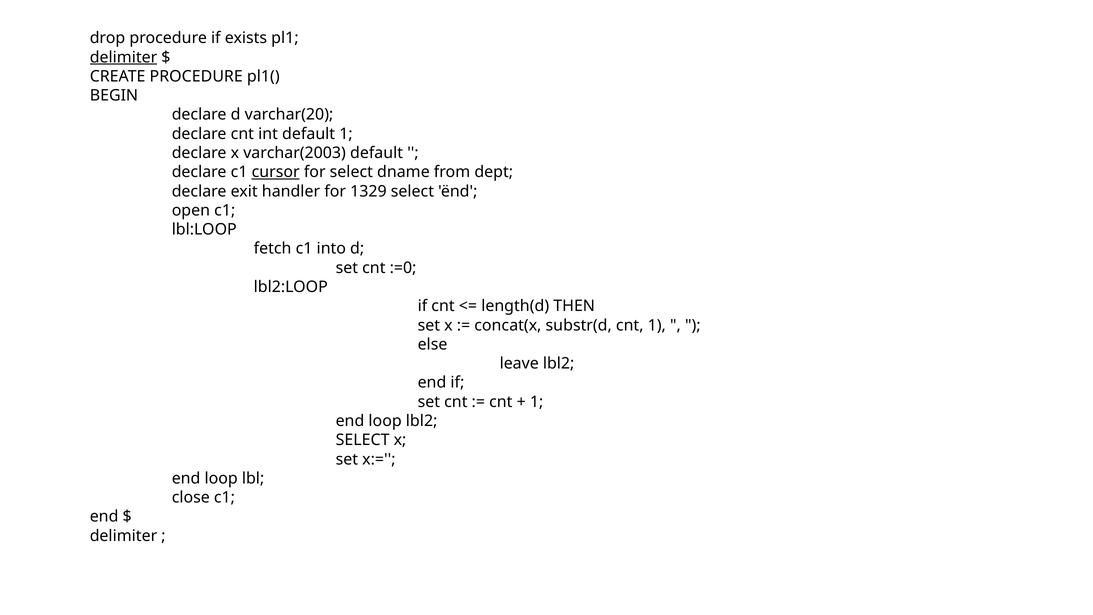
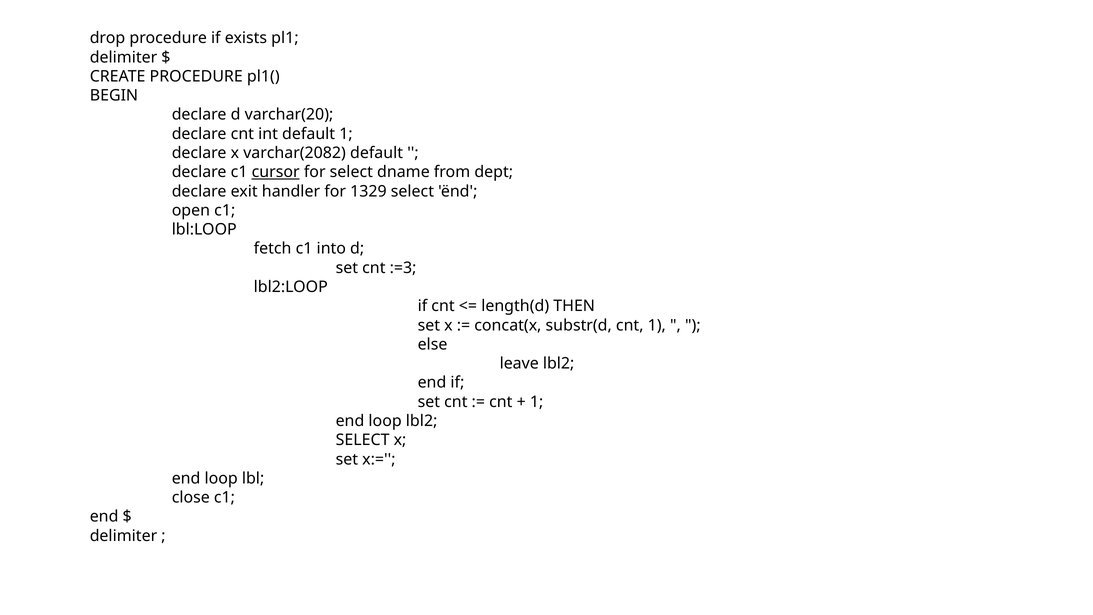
delimiter underline: present -> none (124, 57)
varchar(2003: varchar(2003 -> varchar(2082 (295, 153)
:=0: :=0 -> :=3 (403, 268)
